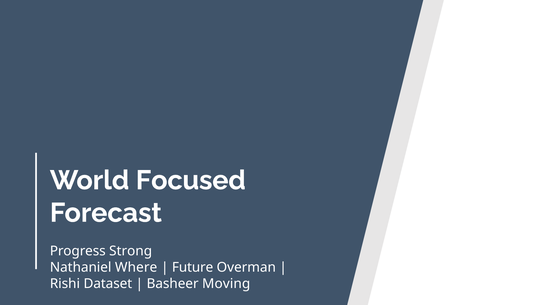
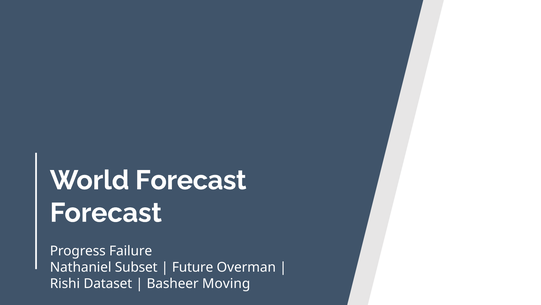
World Focused: Focused -> Forecast (191, 180)
Strong: Strong -> Failure (131, 250)
Where: Where -> Subset (136, 267)
